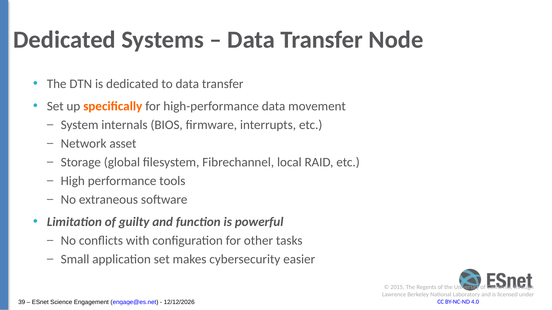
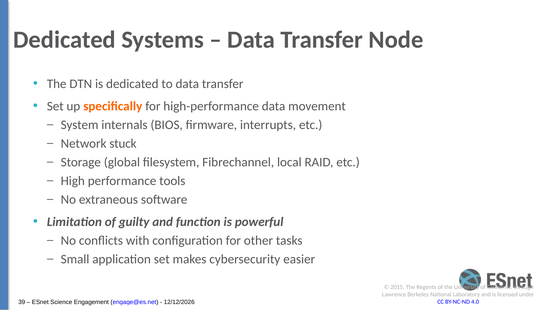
asset: asset -> stuck (123, 144)
